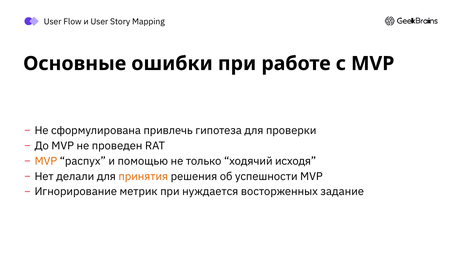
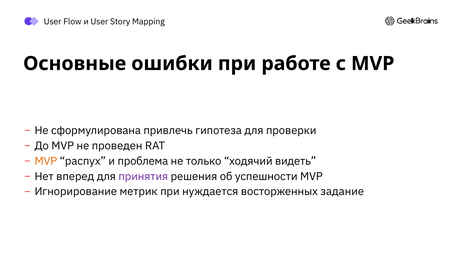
помощью: помощью -> проблема (143, 161)
исходя: исходя -> видеть (296, 161)
делали: делали -> вперед (75, 177)
принятия colour: orange -> purple (143, 177)
